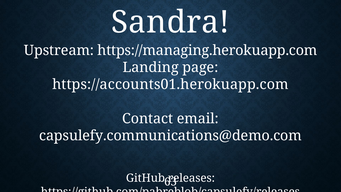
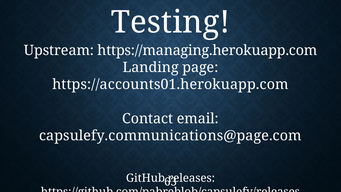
Sandra: Sandra -> Testing (170, 22)
capsulefy.communications@demo.com: capsulefy.communications@demo.com -> capsulefy.communications@page.com (170, 136)
